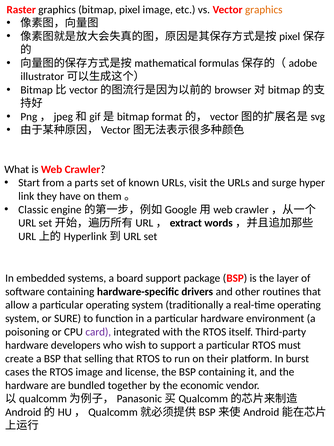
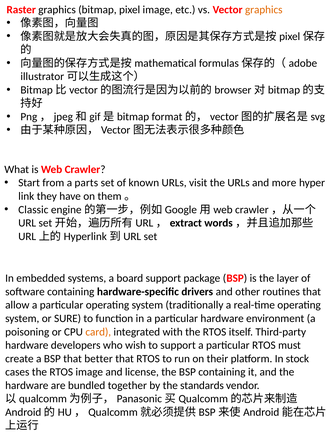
surge: surge -> more (284, 183)
card colour: purple -> orange (98, 331)
selling: selling -> better (99, 358)
burst: burst -> stock (297, 358)
economic: economic -> standards (202, 385)
